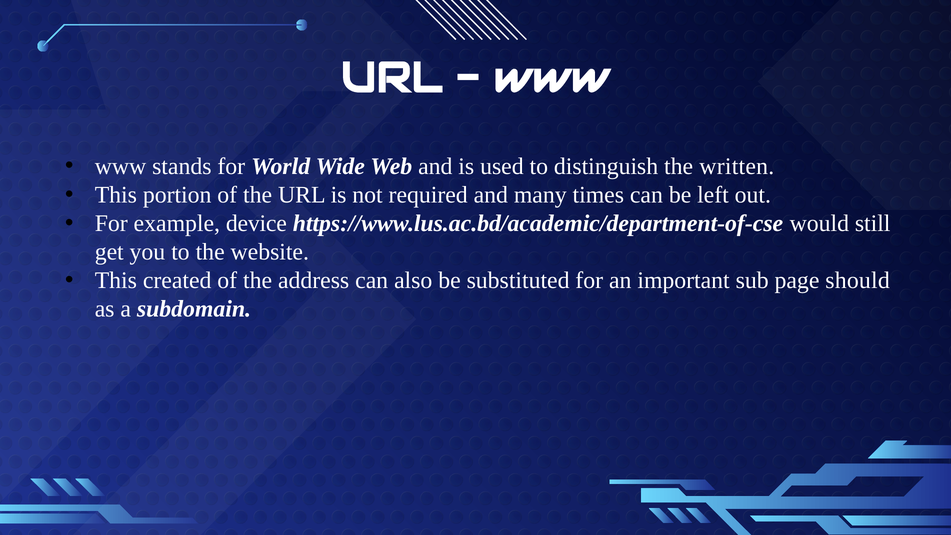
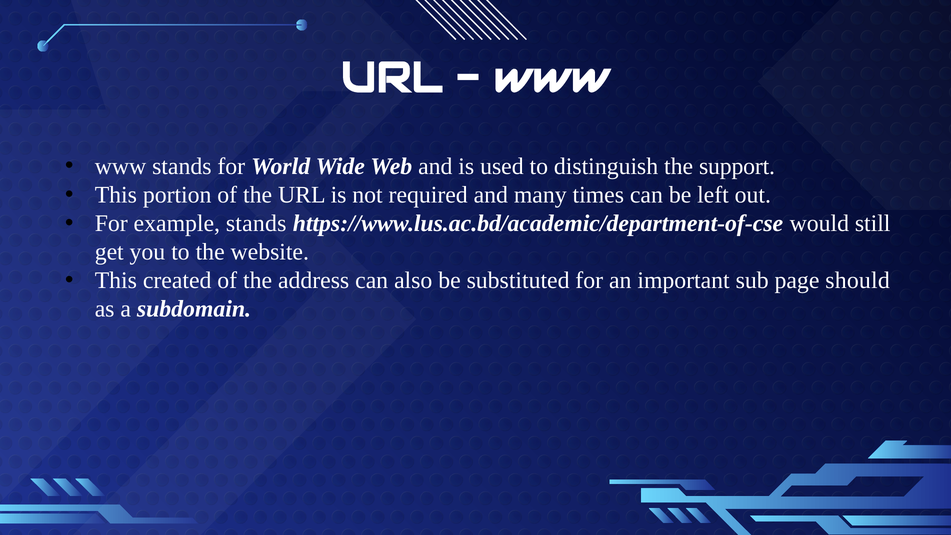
written: written -> support (737, 166)
example device: device -> stands (256, 223)
